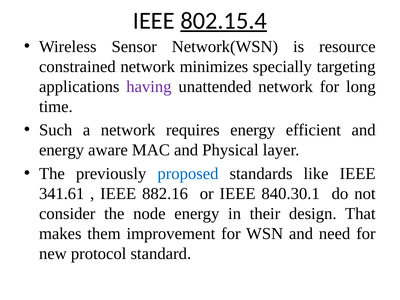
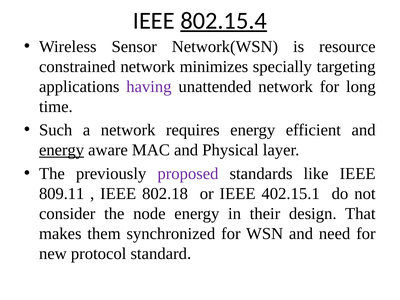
energy underline: none -> present (62, 150)
proposed colour: blue -> purple (188, 174)
341.61: 341.61 -> 809.11 (62, 194)
882.16: 882.16 -> 802.18 (165, 194)
840.30.1: 840.30.1 -> 402.15.1 (291, 194)
improvement: improvement -> synchronized (171, 234)
